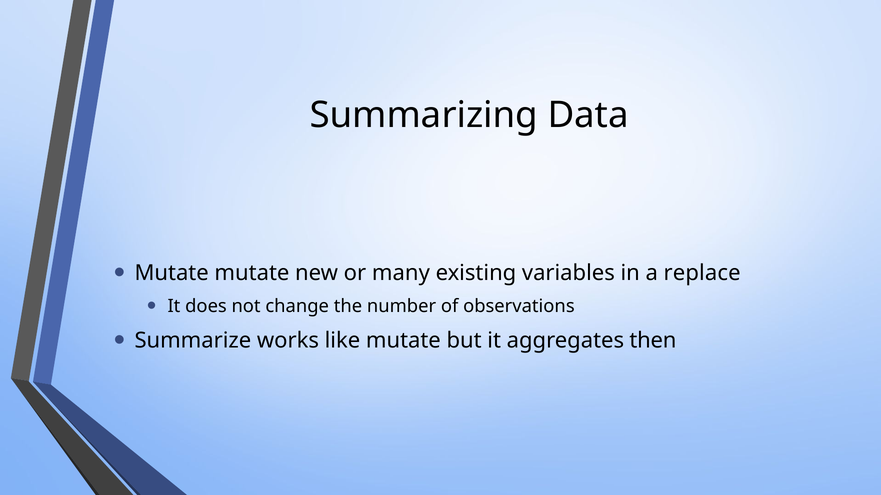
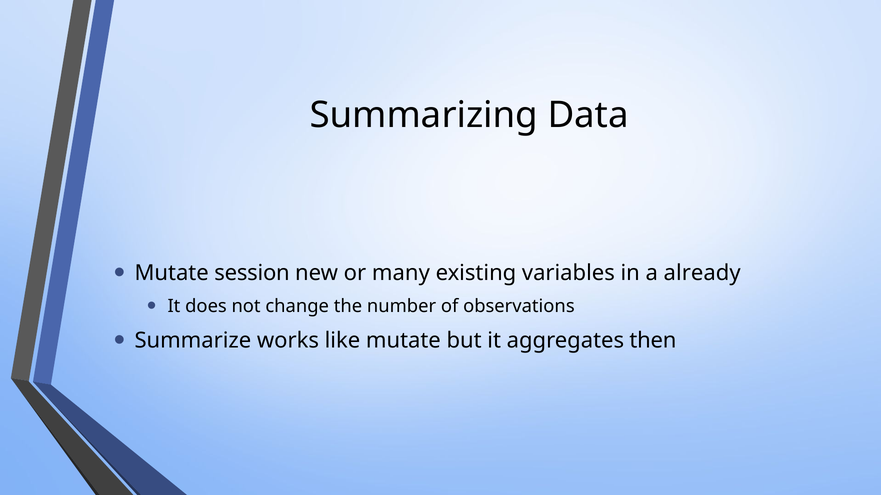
Mutate mutate: mutate -> session (252, 273)
replace: replace -> already (702, 273)
